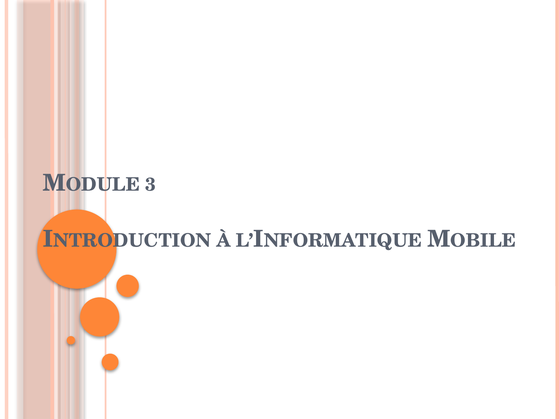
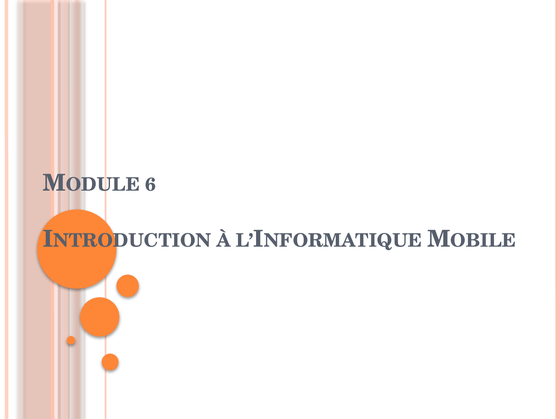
3: 3 -> 6 (151, 185)
